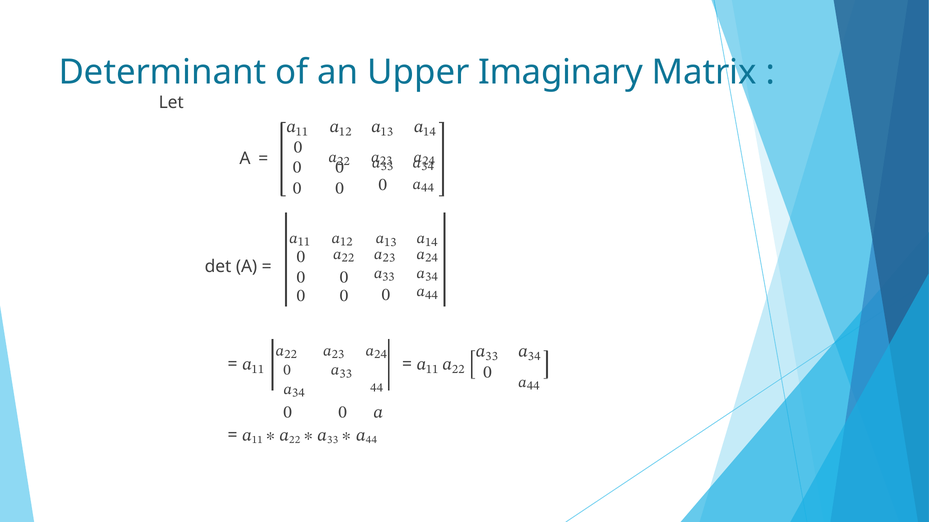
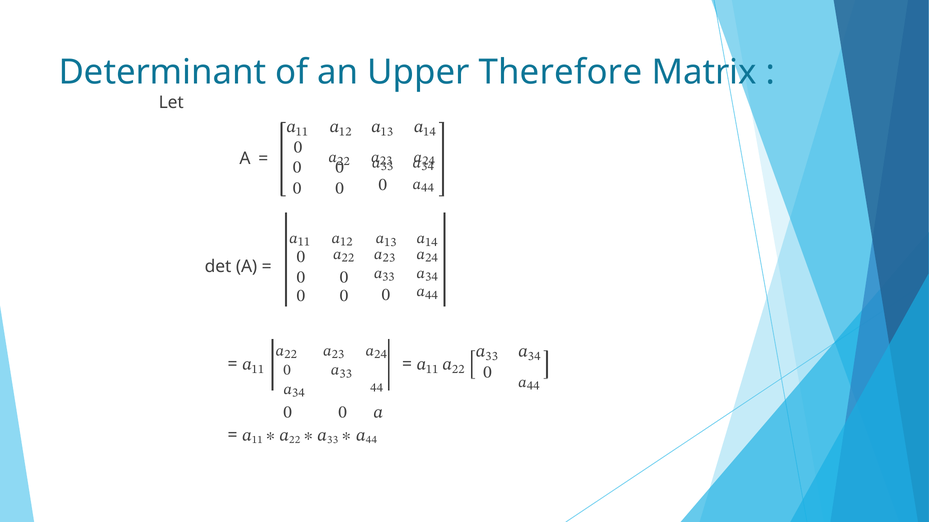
Imaginary: Imaginary -> Therefore (560, 72)
